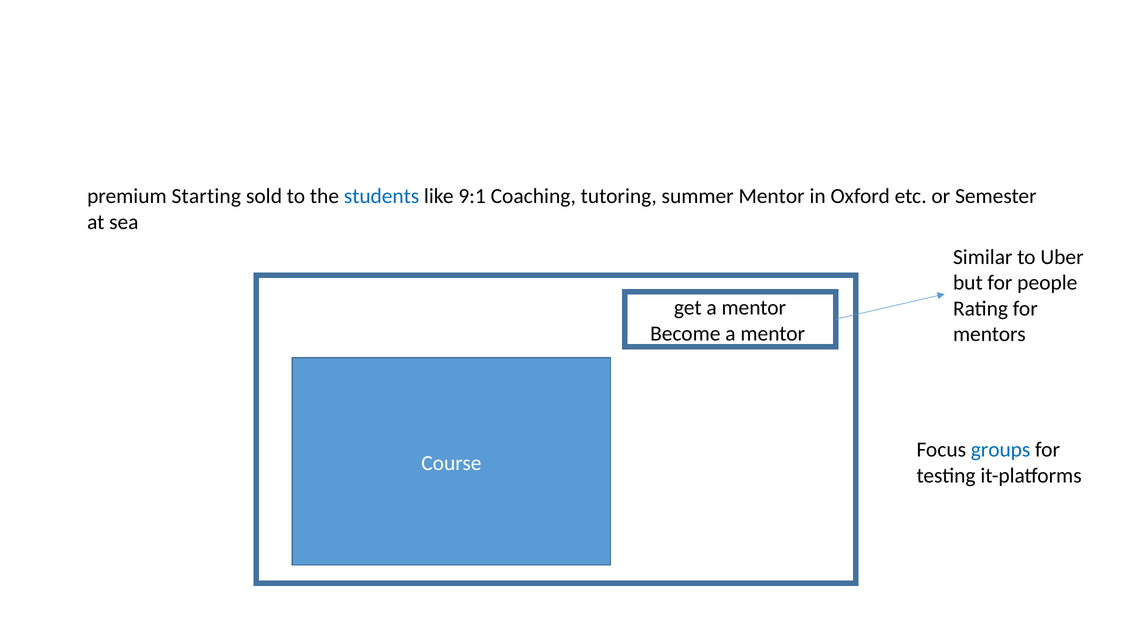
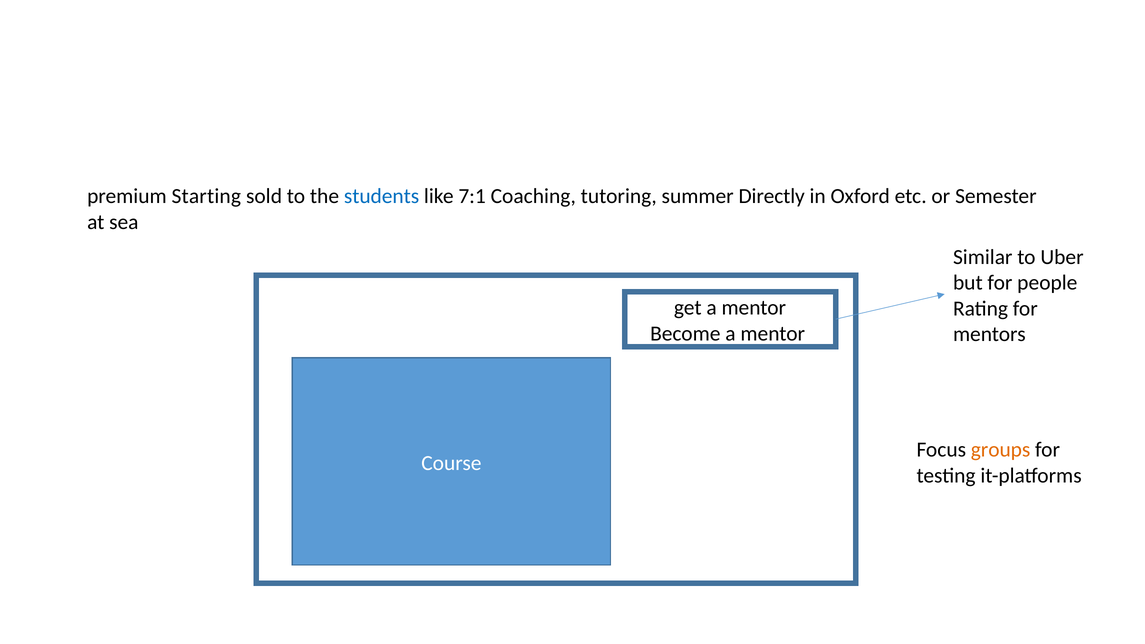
9:1: 9:1 -> 7:1 (472, 196)
summer Mentor: Mentor -> Directly (772, 196)
groups colour: blue -> orange (1001, 450)
